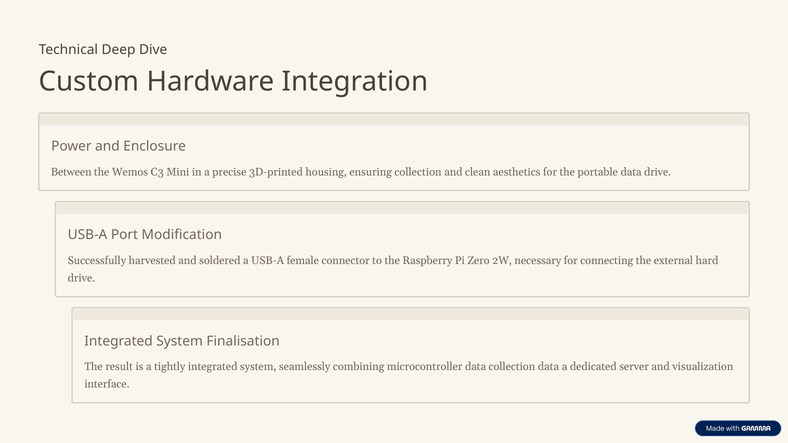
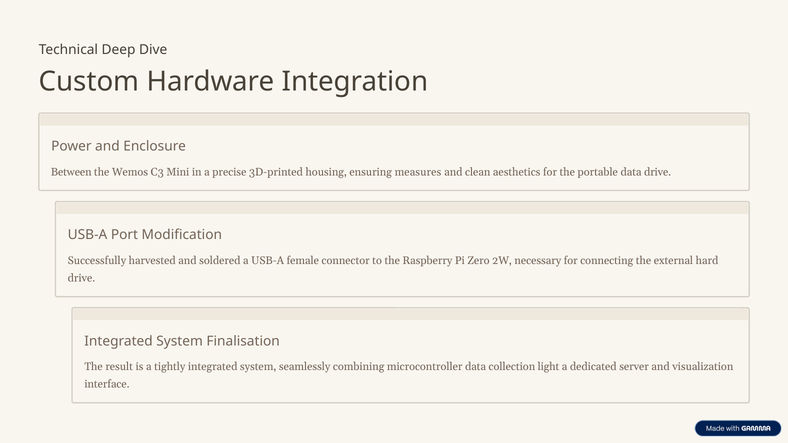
ensuring collection: collection -> measures (418, 172)
collection data: data -> light (549, 367)
